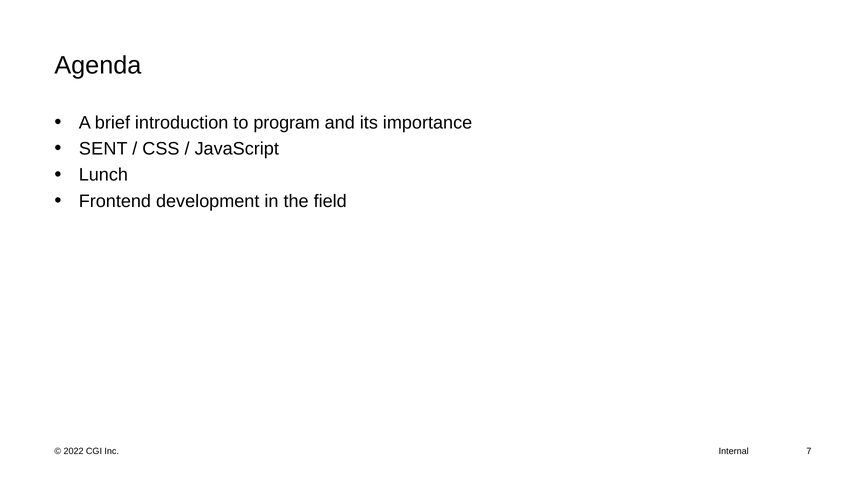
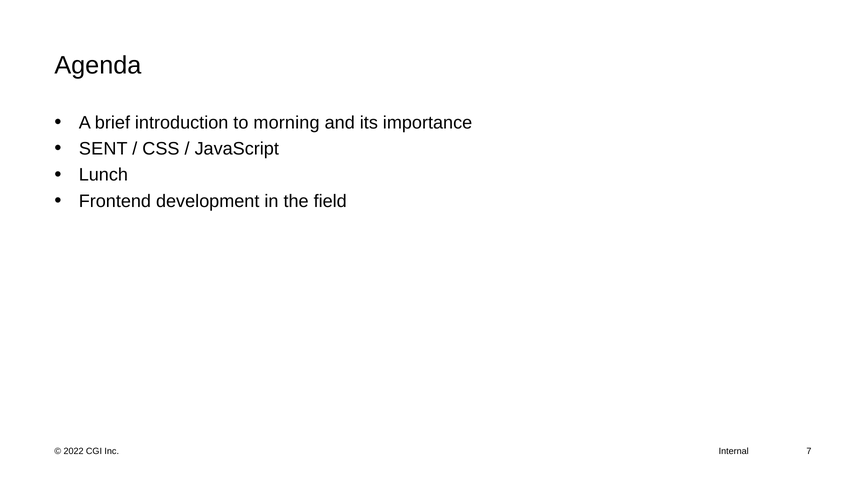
program: program -> morning (287, 123)
